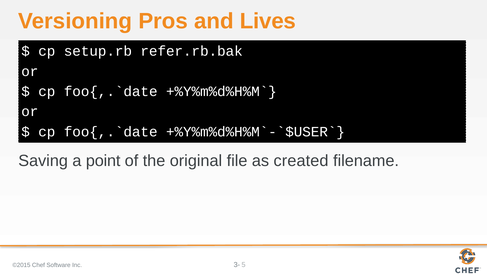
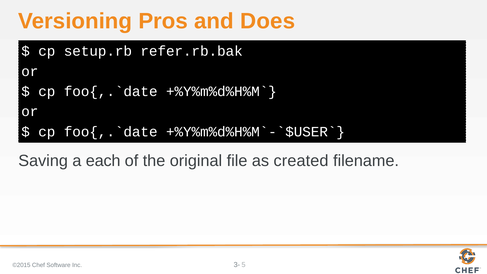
Lives: Lives -> Does (268, 21)
point: point -> each (103, 161)
